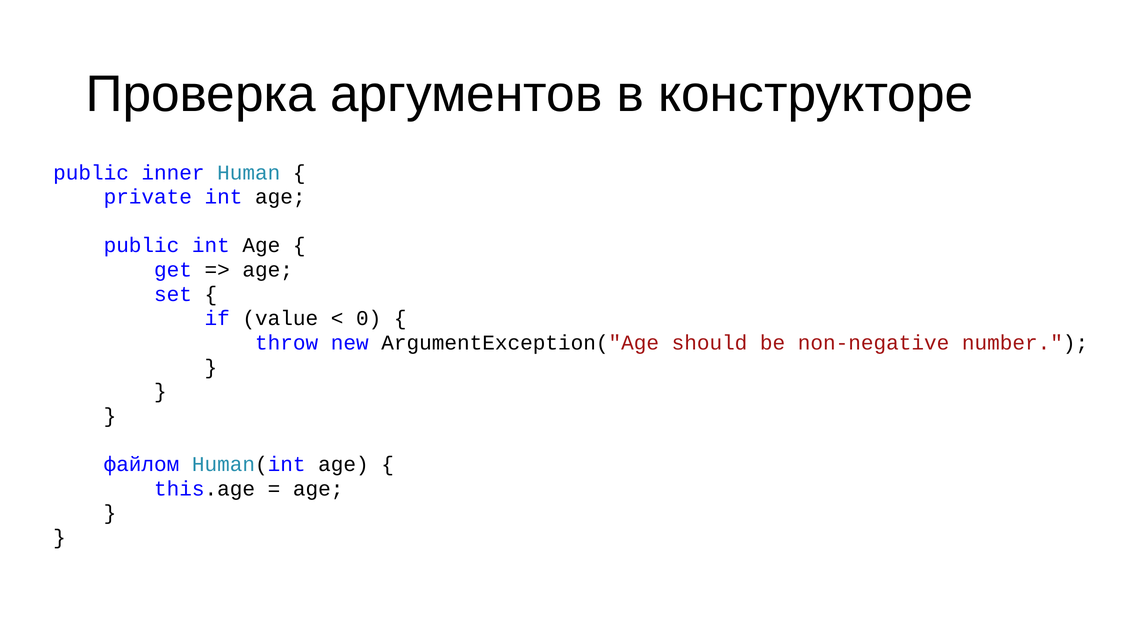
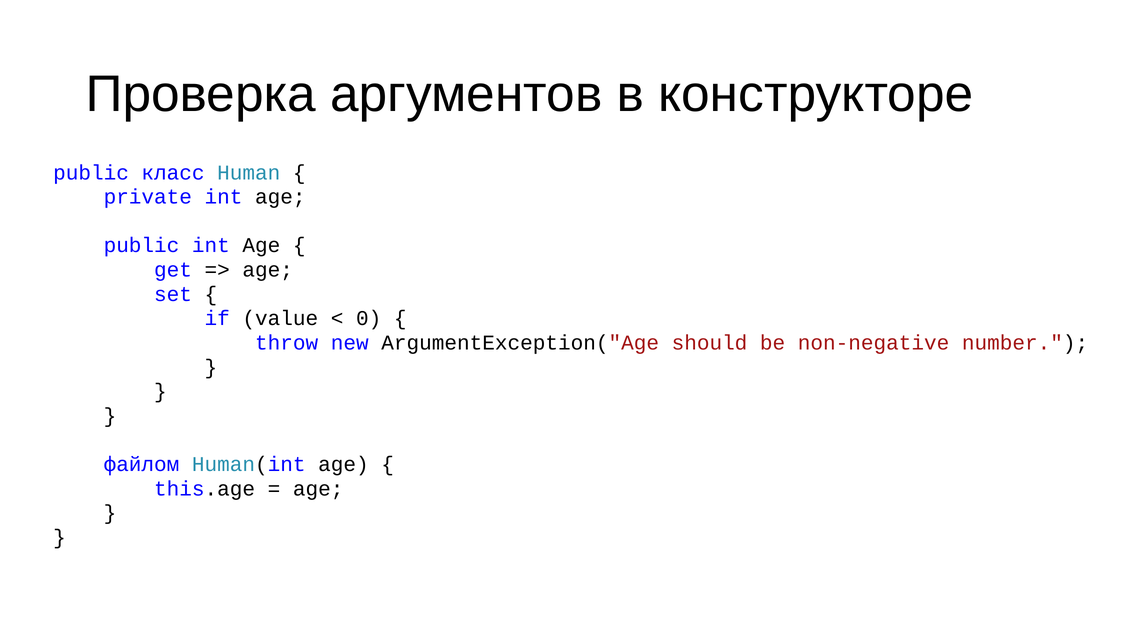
inner: inner -> класс (173, 173)
